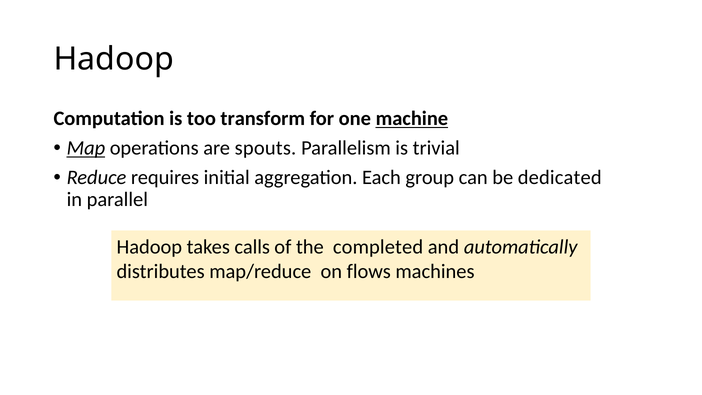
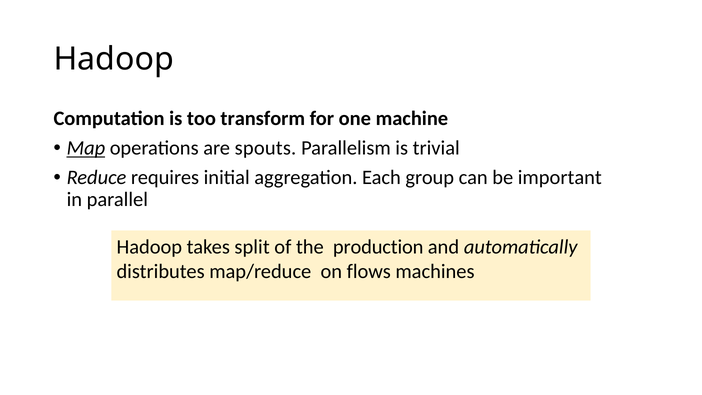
machine underline: present -> none (412, 119)
dedicated: dedicated -> important (560, 178)
calls: calls -> split (252, 247)
completed: completed -> production (378, 247)
